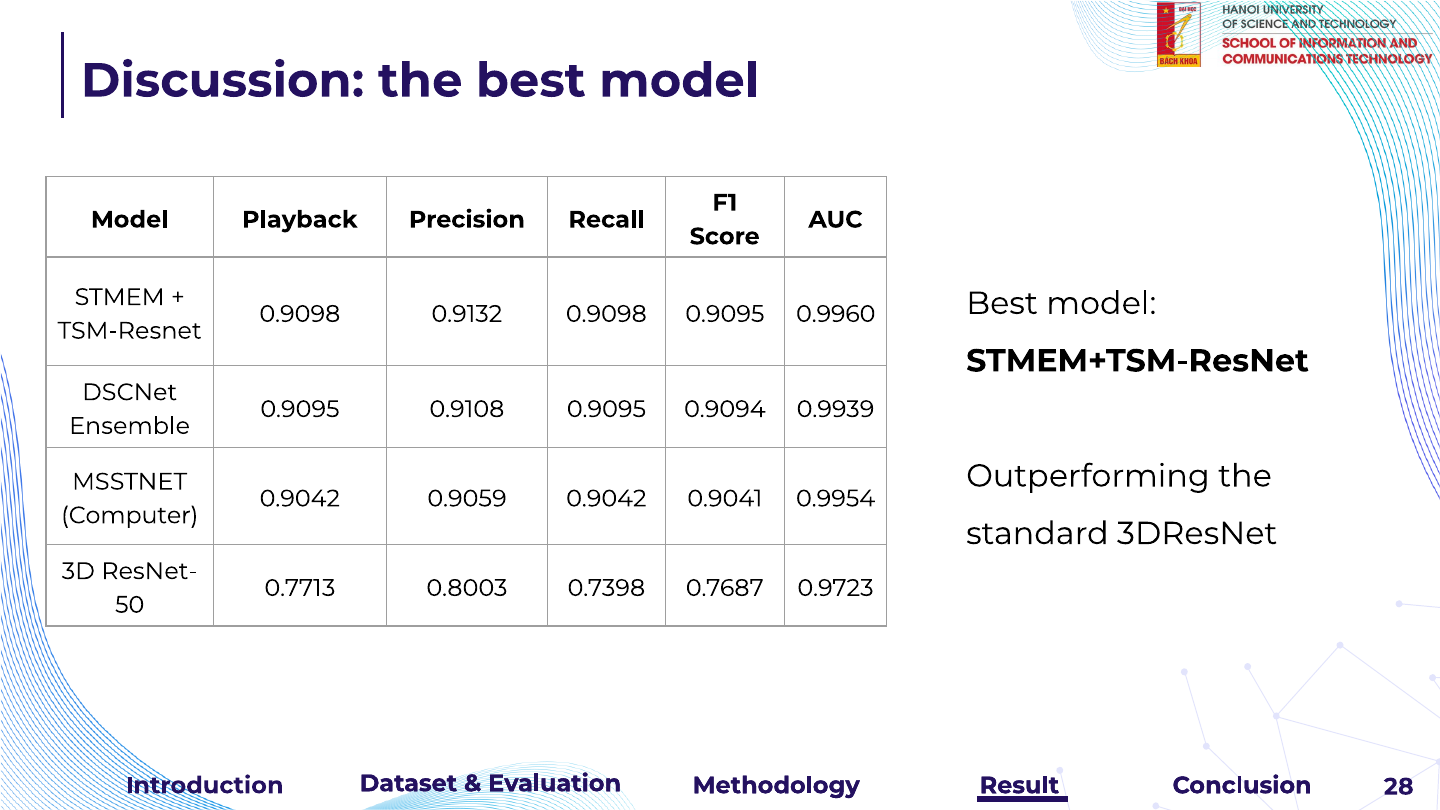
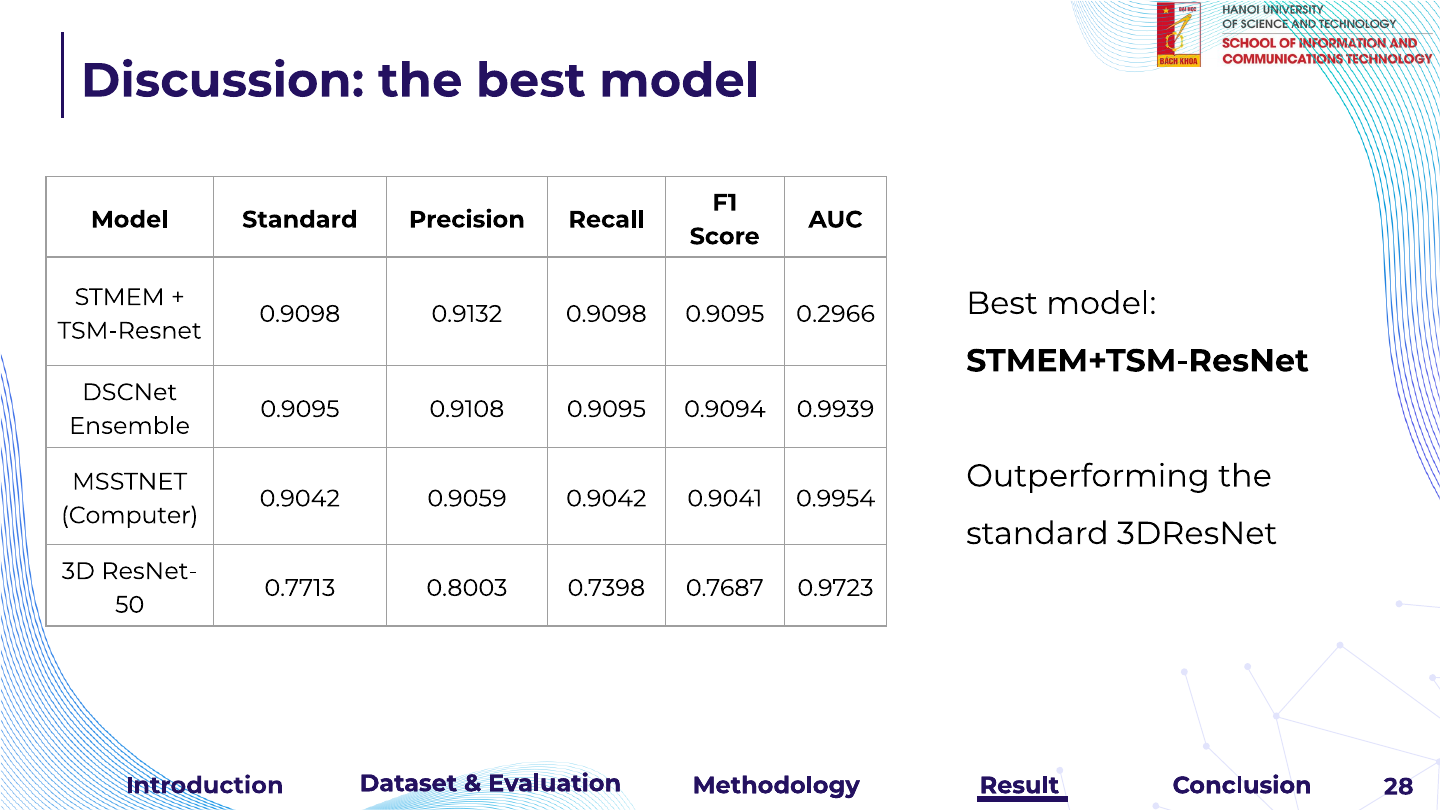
Model Playback: Playback -> Standard (300, 220)
0.9960: 0.9960 -> 0.2966 (836, 314)
